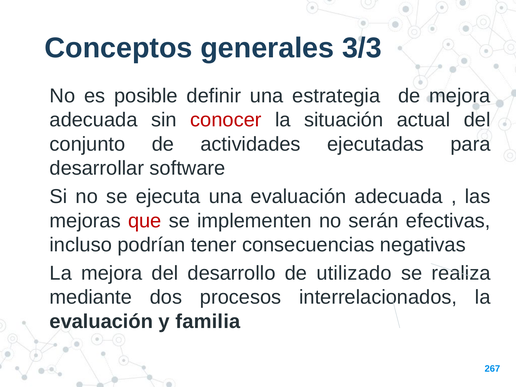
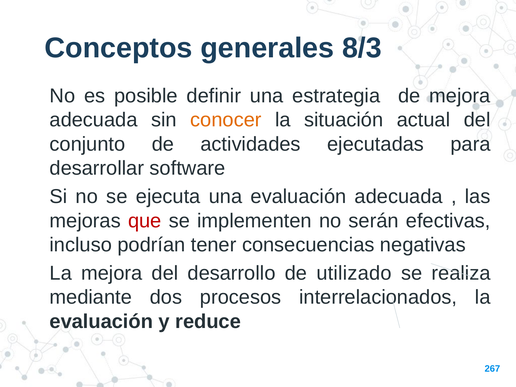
3/3: 3/3 -> 8/3 (362, 48)
conocer colour: red -> orange (226, 120)
familia: familia -> reduce (208, 321)
